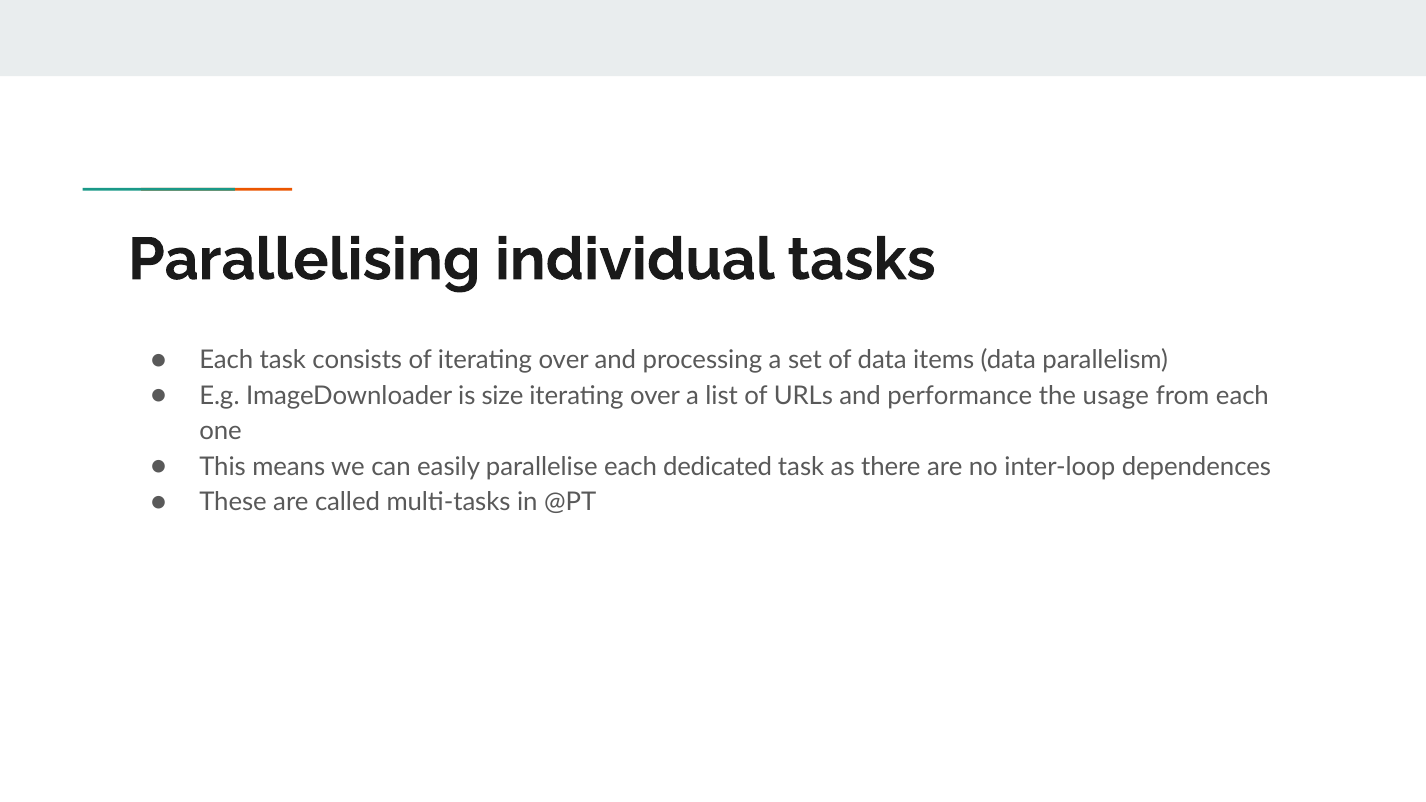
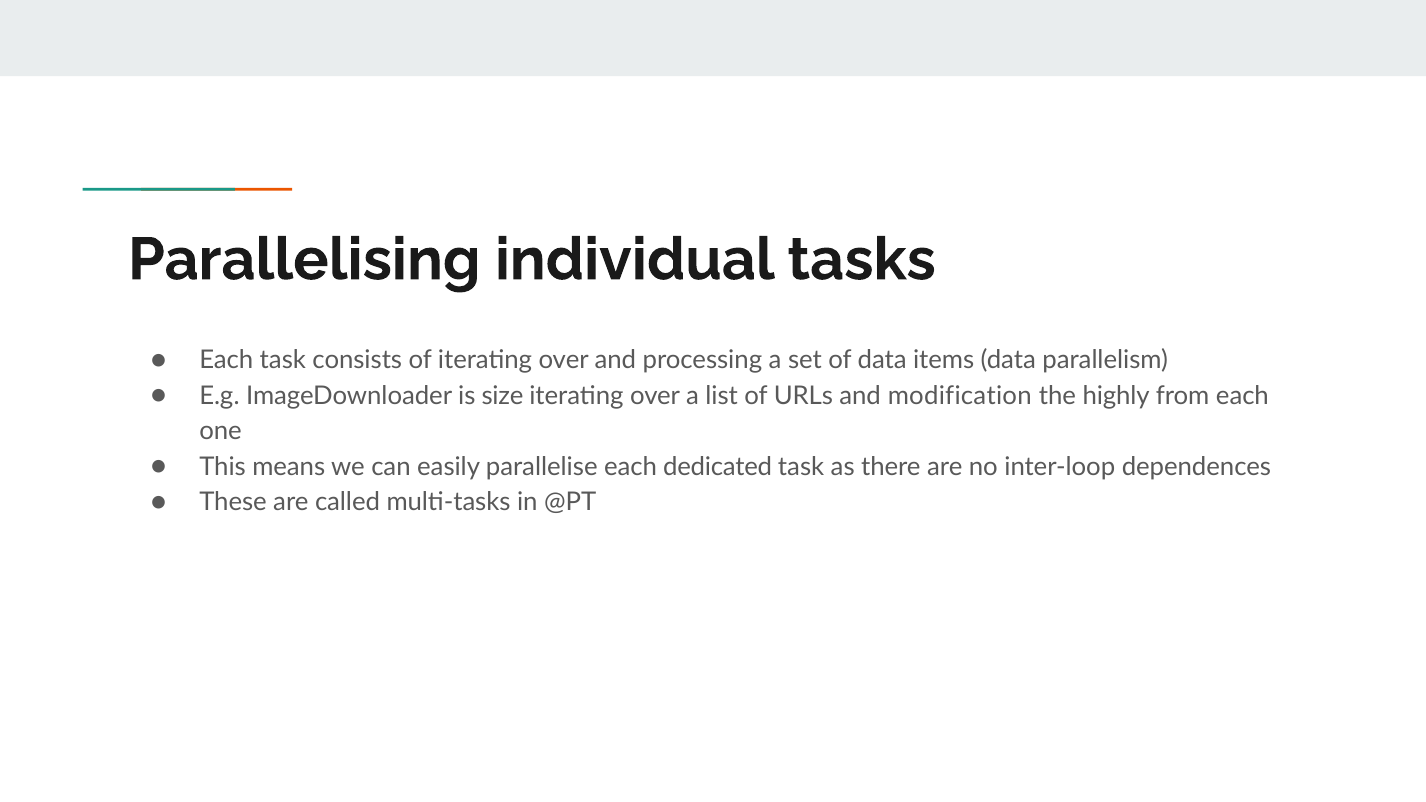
performance: performance -> modification (960, 396)
usage: usage -> highly (1116, 396)
